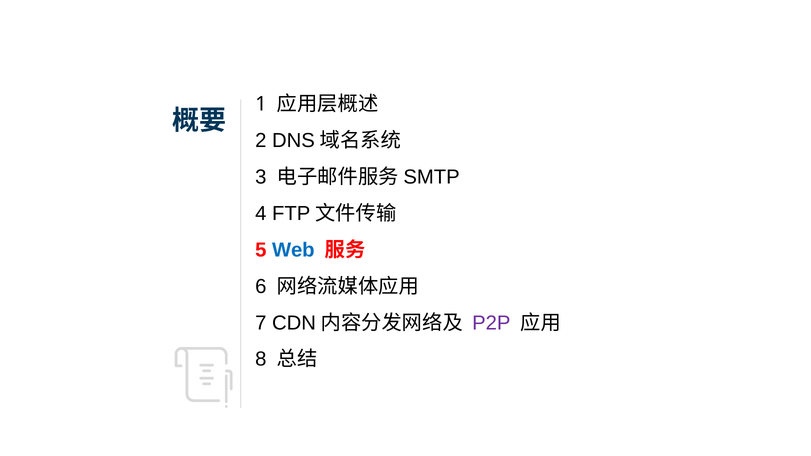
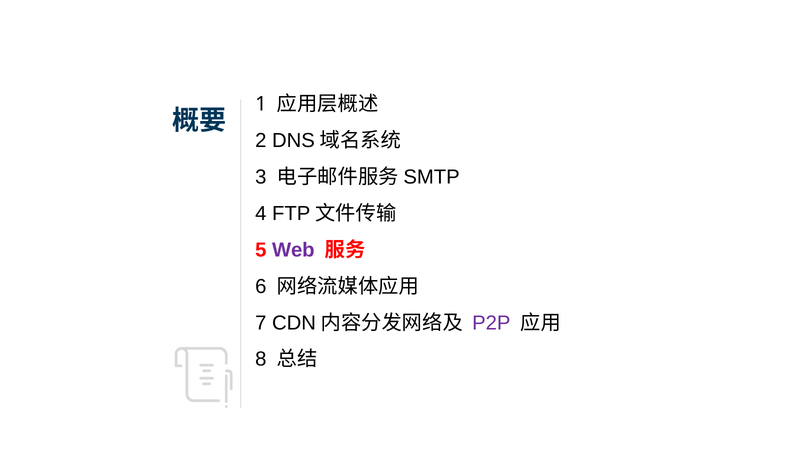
Web colour: blue -> purple (293, 250)
